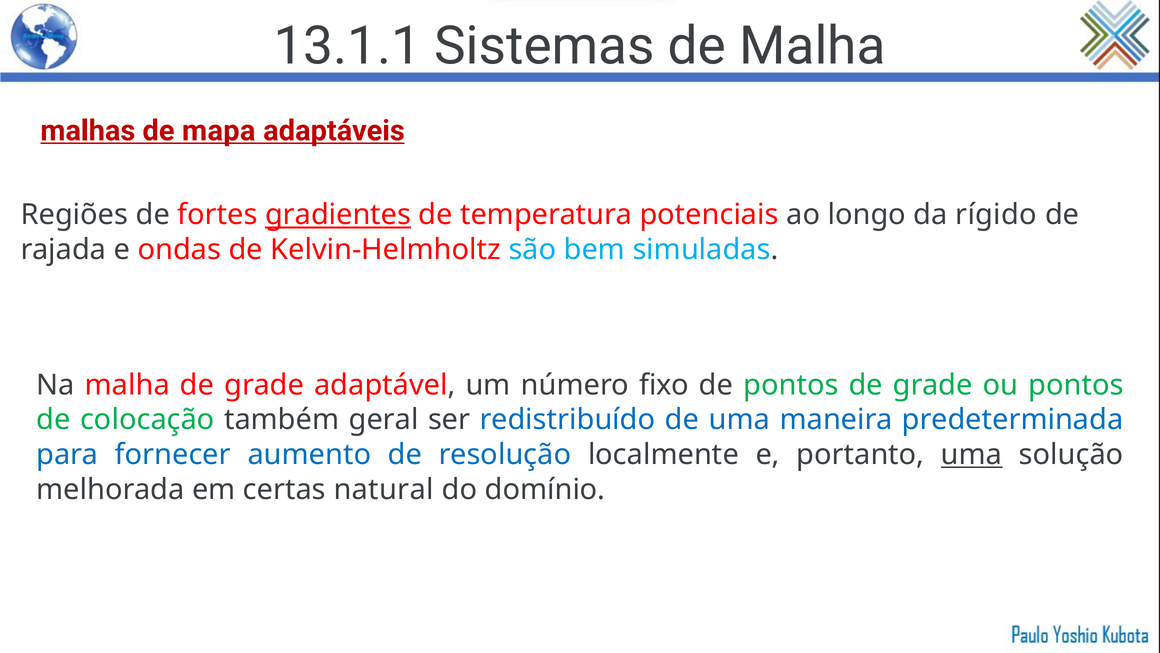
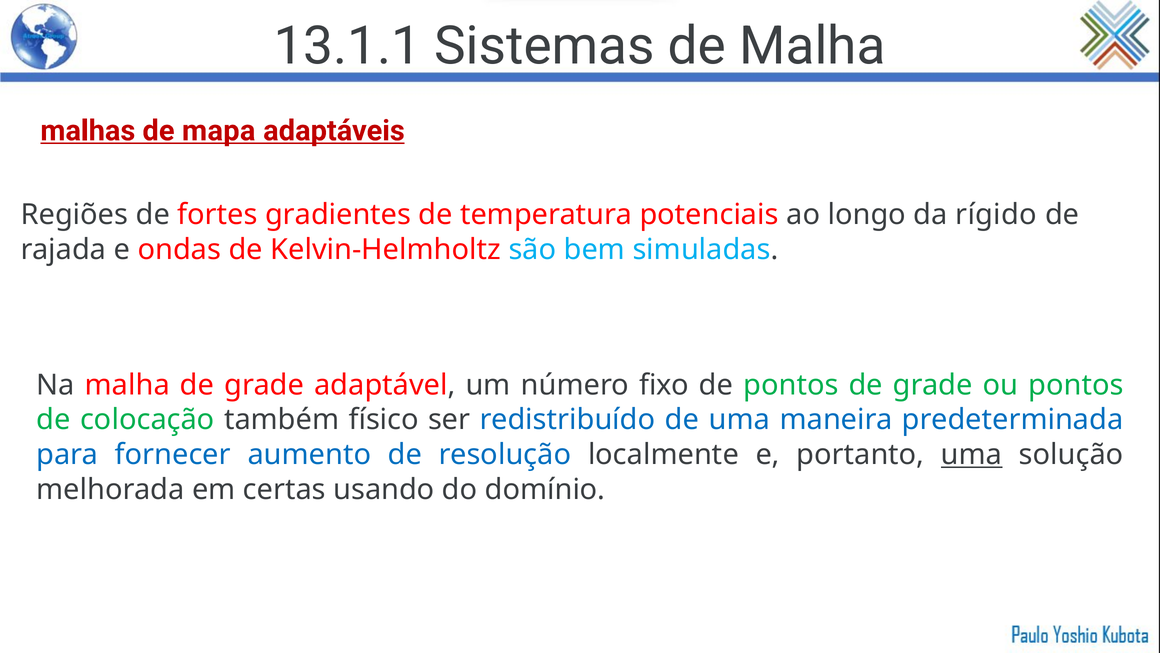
gradientes underline: present -> none (338, 215)
geral: geral -> físico (384, 420)
natural: natural -> usando (384, 489)
